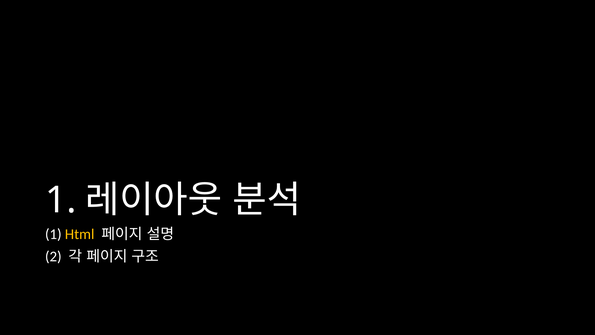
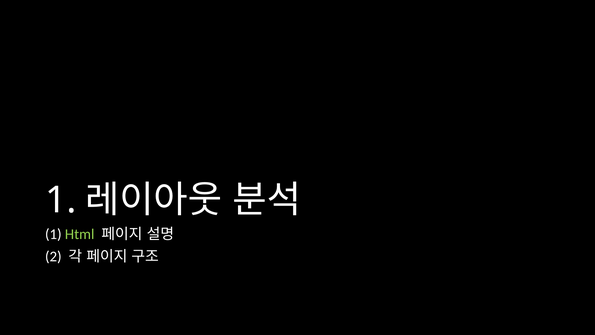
Html colour: yellow -> light green (80, 234)
